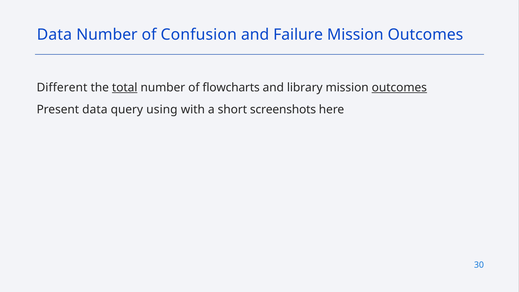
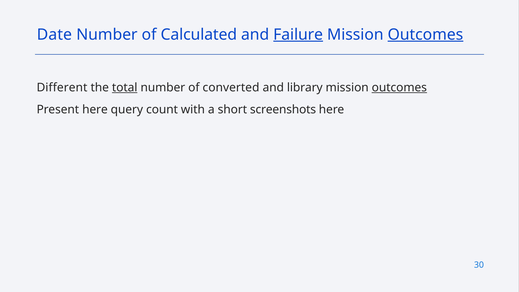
Data: Data -> Date (54, 35)
Confusion: Confusion -> Calculated (199, 35)
Failure underline: none -> present (298, 35)
Outcomes underline: none -> present (425, 35)
flowcharts: flowcharts -> converted (231, 88)
Present data: data -> here (95, 109)
using: using -> count (162, 109)
